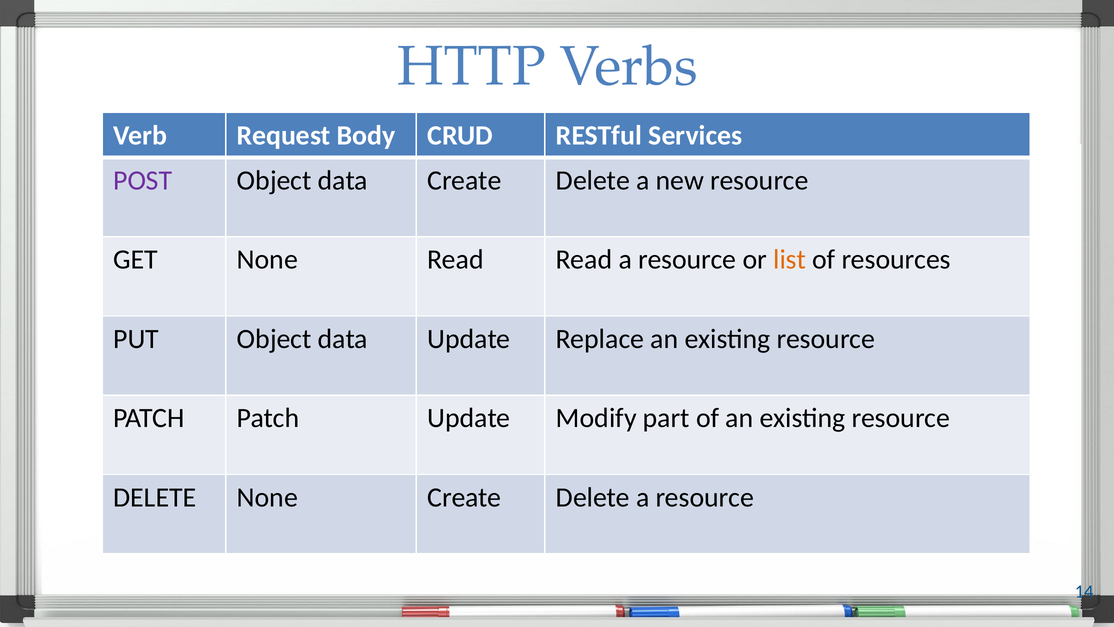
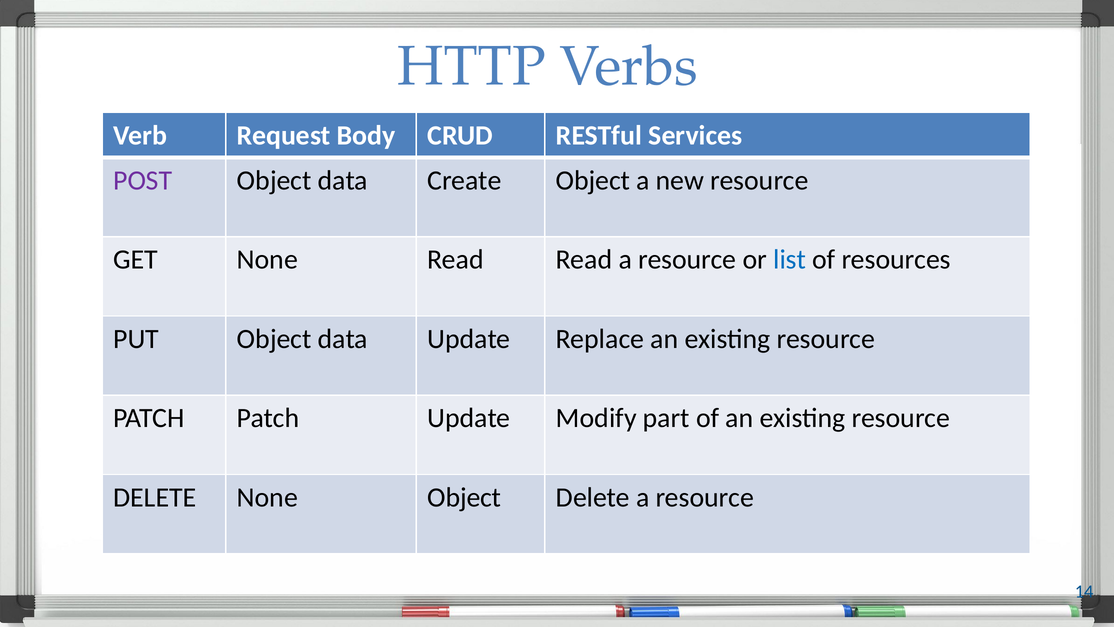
data Create Delete: Delete -> Object (593, 180)
list colour: orange -> blue (790, 260)
None Create: Create -> Object (464, 497)
